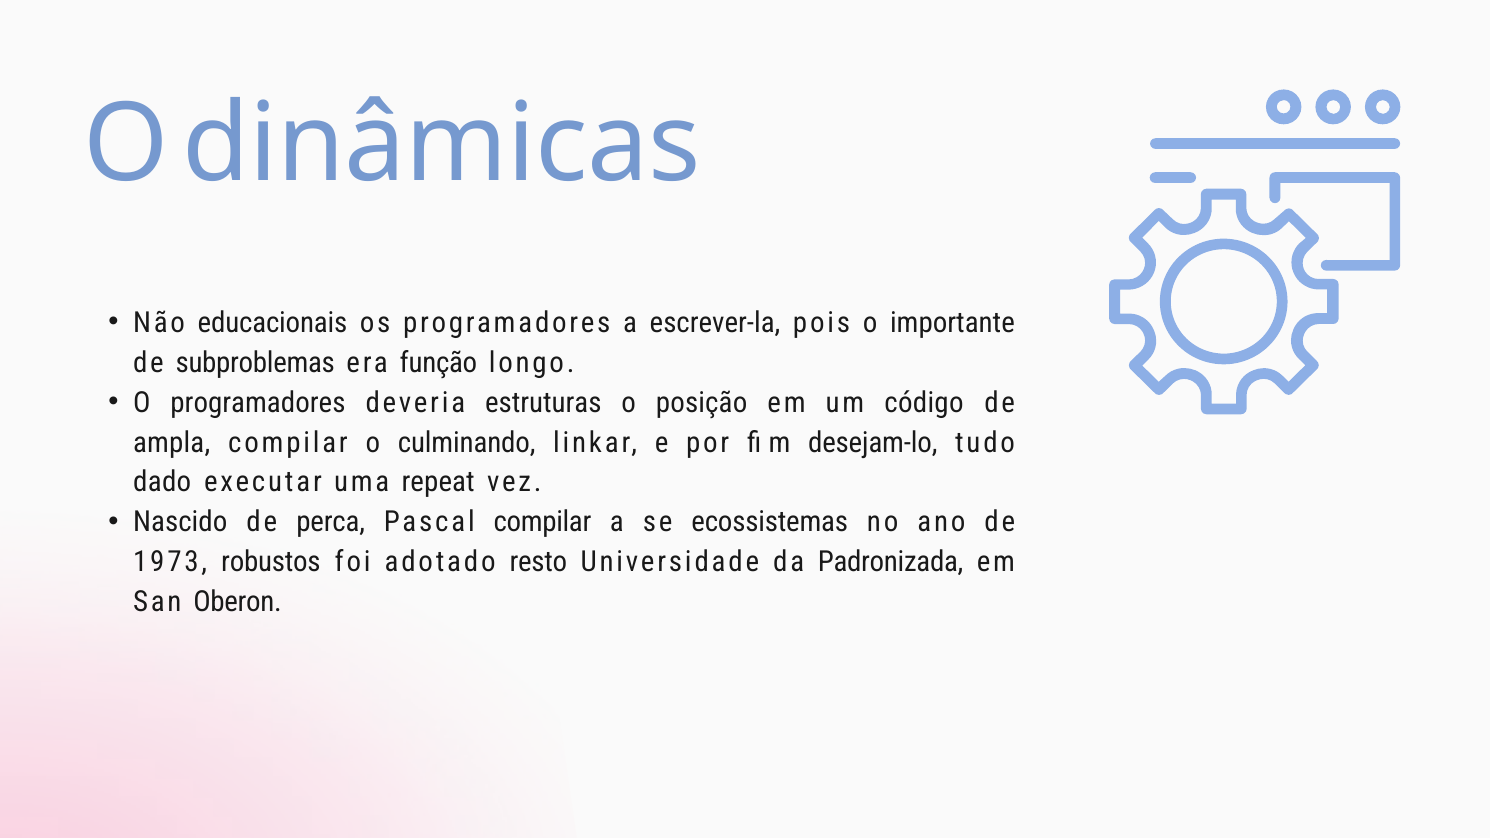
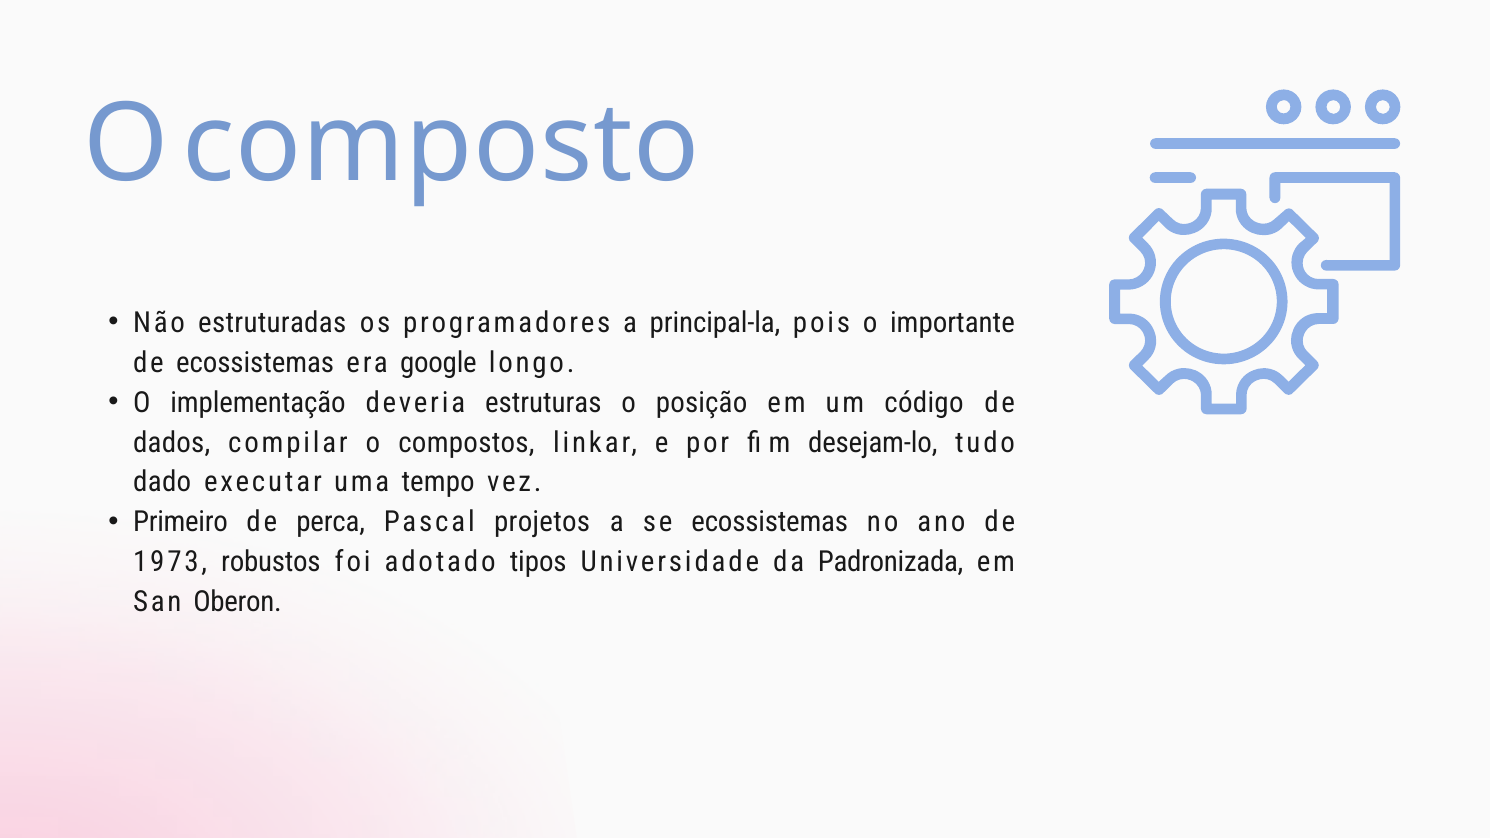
dinâmicas: dinâmicas -> composto (441, 144)
educacionais: educacionais -> estruturadas (272, 323)
escrever-la: escrever-la -> principal-la (715, 323)
de subproblemas: subproblemas -> ecossistemas (255, 363)
função: função -> google (438, 363)
O programadores: programadores -> implementação (258, 403)
ampla: ampla -> dados (172, 443)
culminando: culminando -> compostos (466, 443)
repeat: repeat -> tempo (438, 482)
Nascido: Nascido -> Primeiro (180, 522)
Pascal compilar: compilar -> projetos (542, 522)
resto: resto -> tipos (538, 562)
